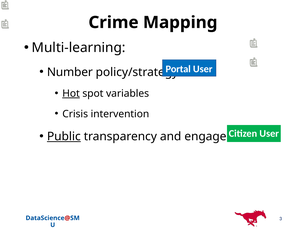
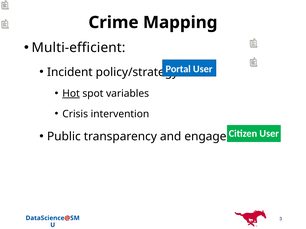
Multi-learning: Multi-learning -> Multi-efficient (79, 48)
Number: Number -> Incident (70, 72)
Public underline: present -> none (64, 137)
